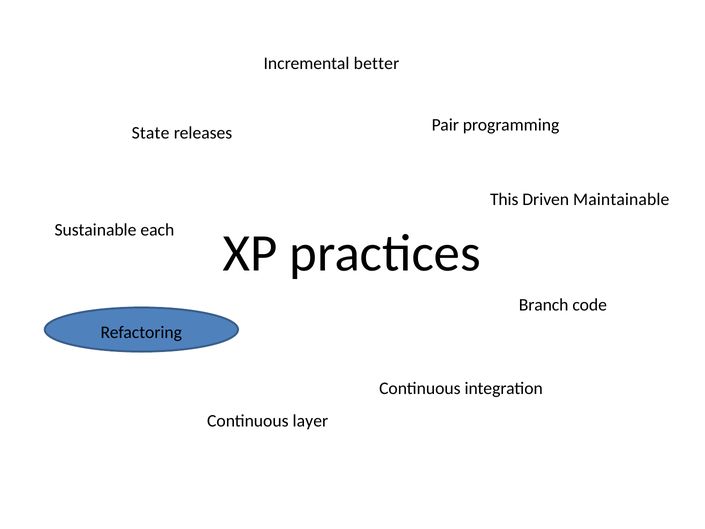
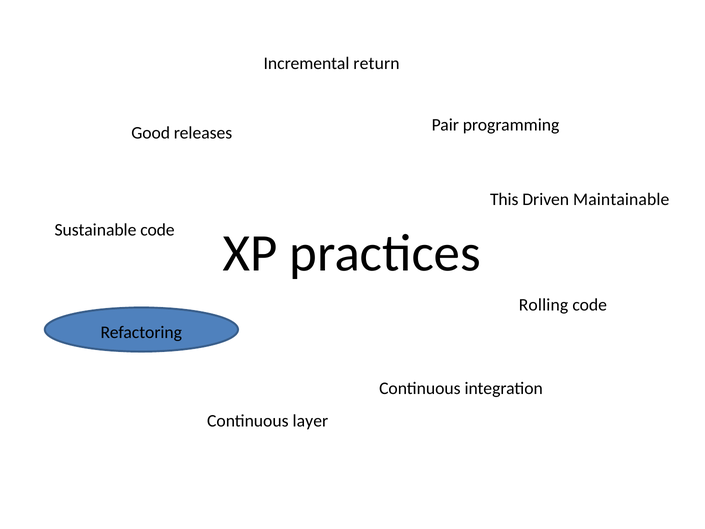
better: better -> return (376, 64)
State: State -> Good (151, 133)
Sustainable each: each -> code (157, 230)
Branch: Branch -> Rolling (544, 305)
